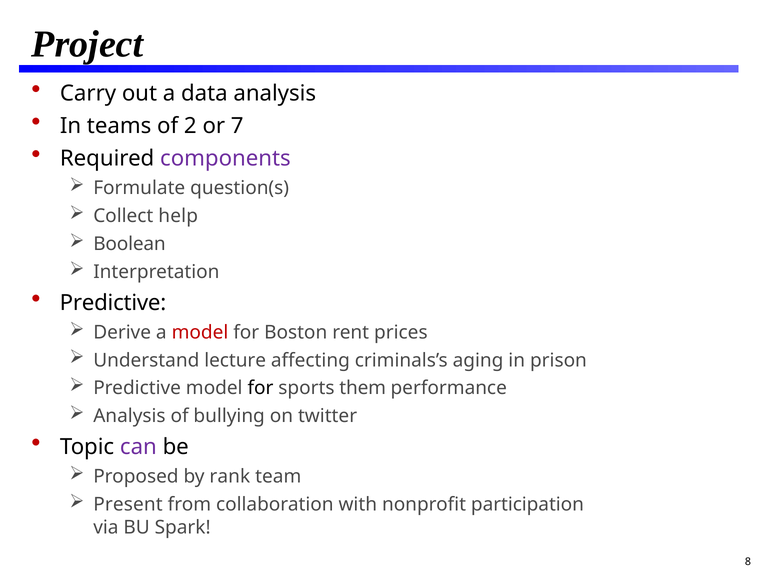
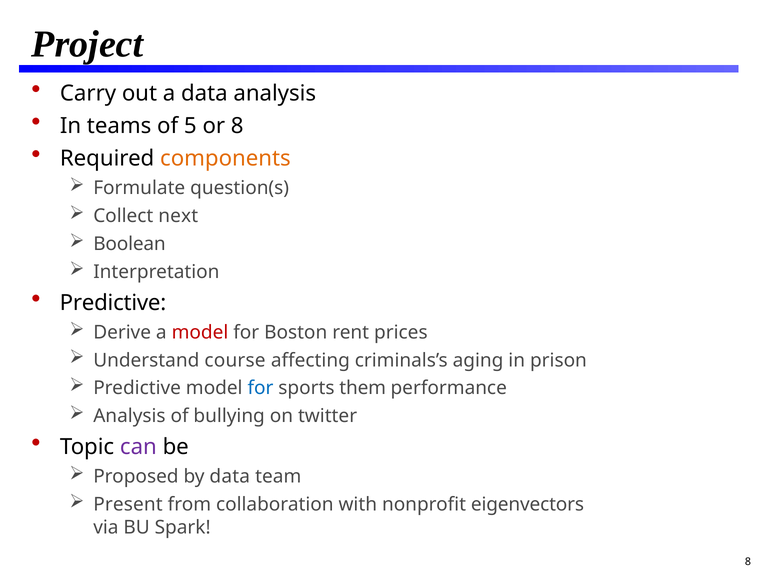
2: 2 -> 5 (190, 126)
or 7: 7 -> 8 (237, 126)
components colour: purple -> orange (225, 159)
help: help -> next (178, 216)
lecture: lecture -> course (235, 361)
for colour: black -> blue (260, 389)
by rank: rank -> data (230, 477)
participation: participation -> eigenvectors (528, 505)
